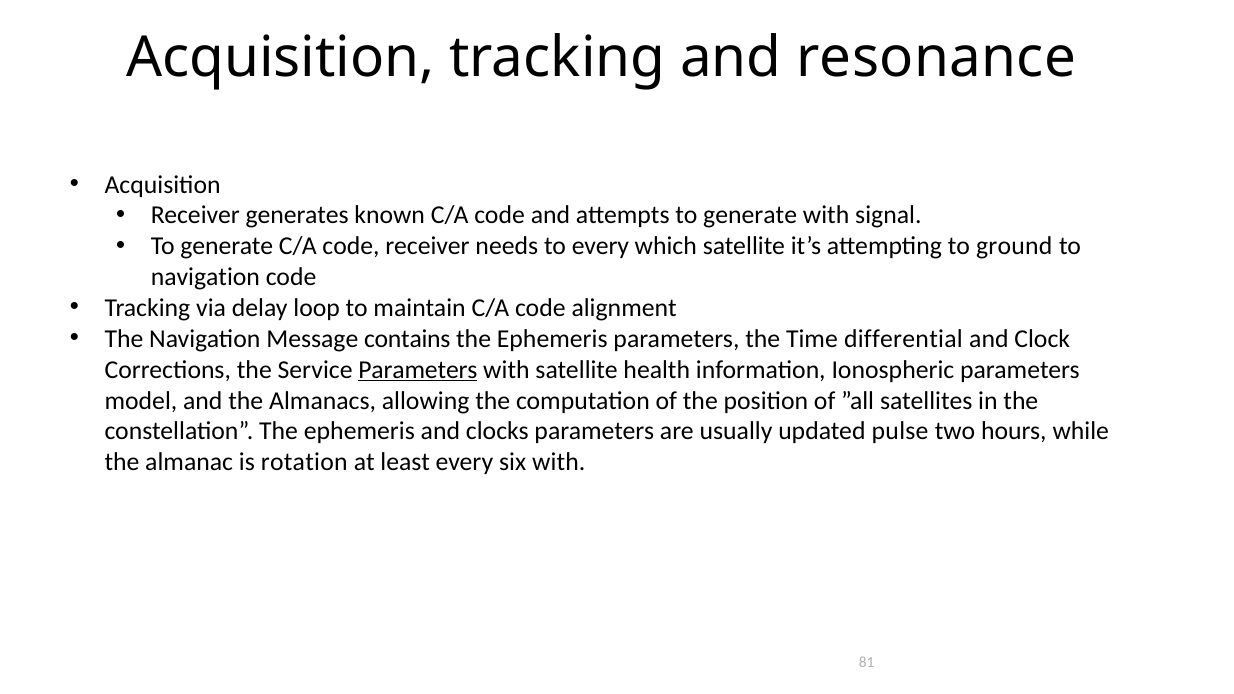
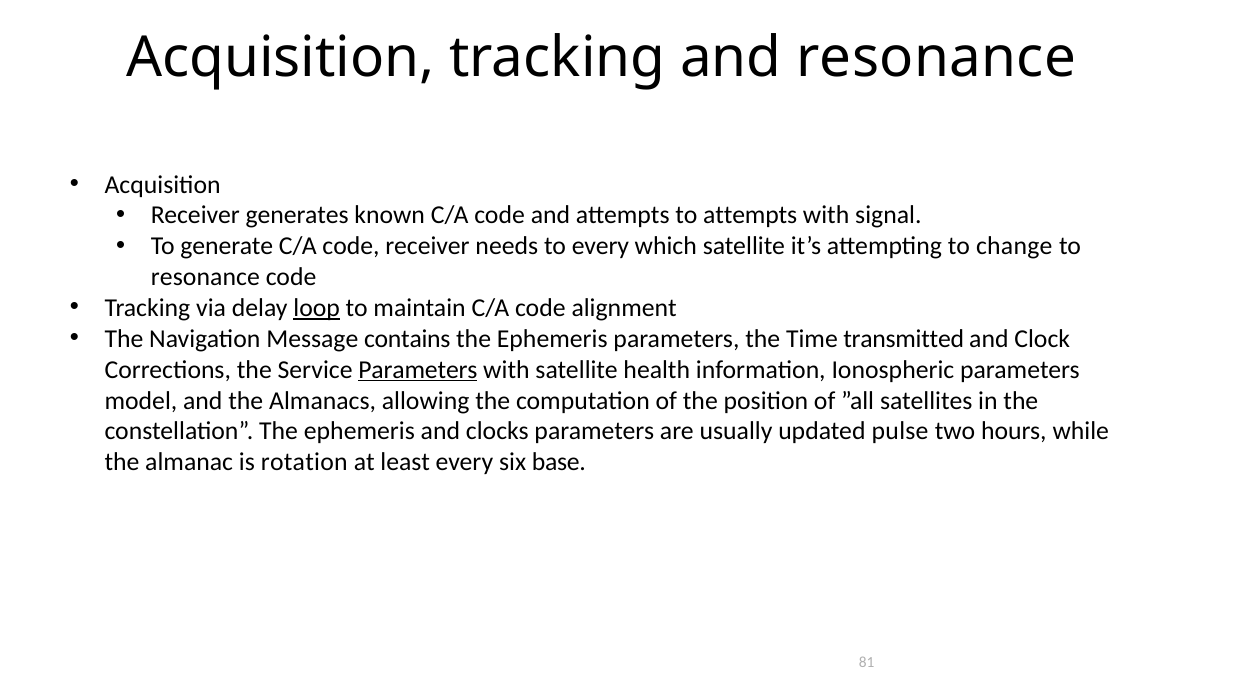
attempts to generate: generate -> attempts (750, 215)
ground: ground -> change (1014, 246)
navigation: navigation -> resonance (205, 277)
loop underline: none -> present (317, 308)
differential: differential -> transmitted (904, 339)
six with: with -> base (559, 462)
